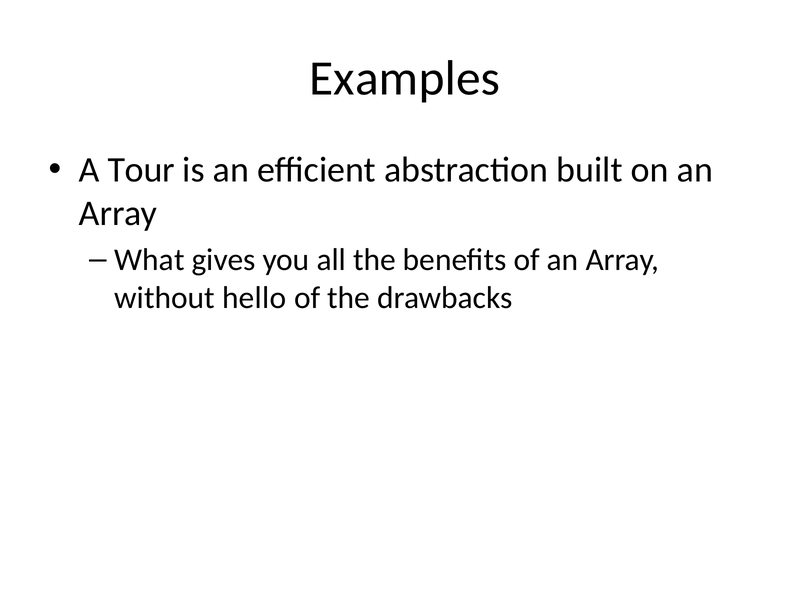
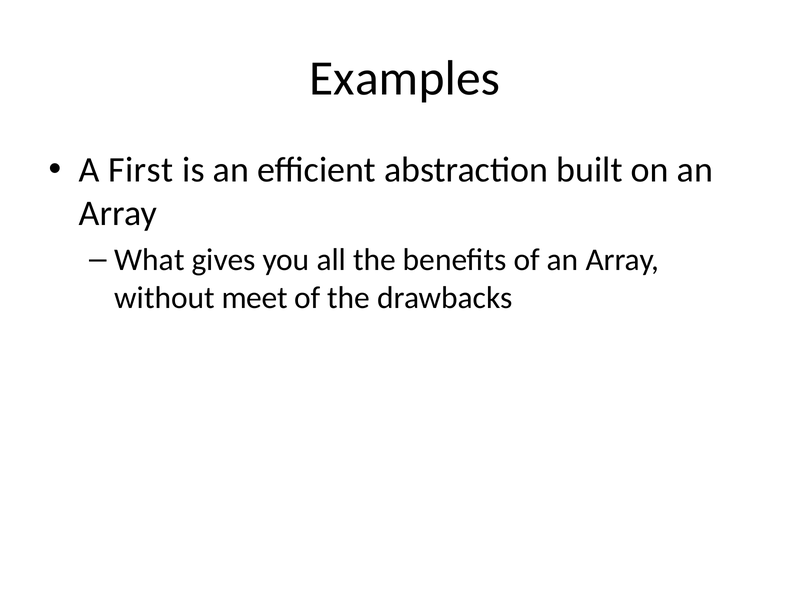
Tour: Tour -> First (141, 170)
hello: hello -> meet (255, 297)
